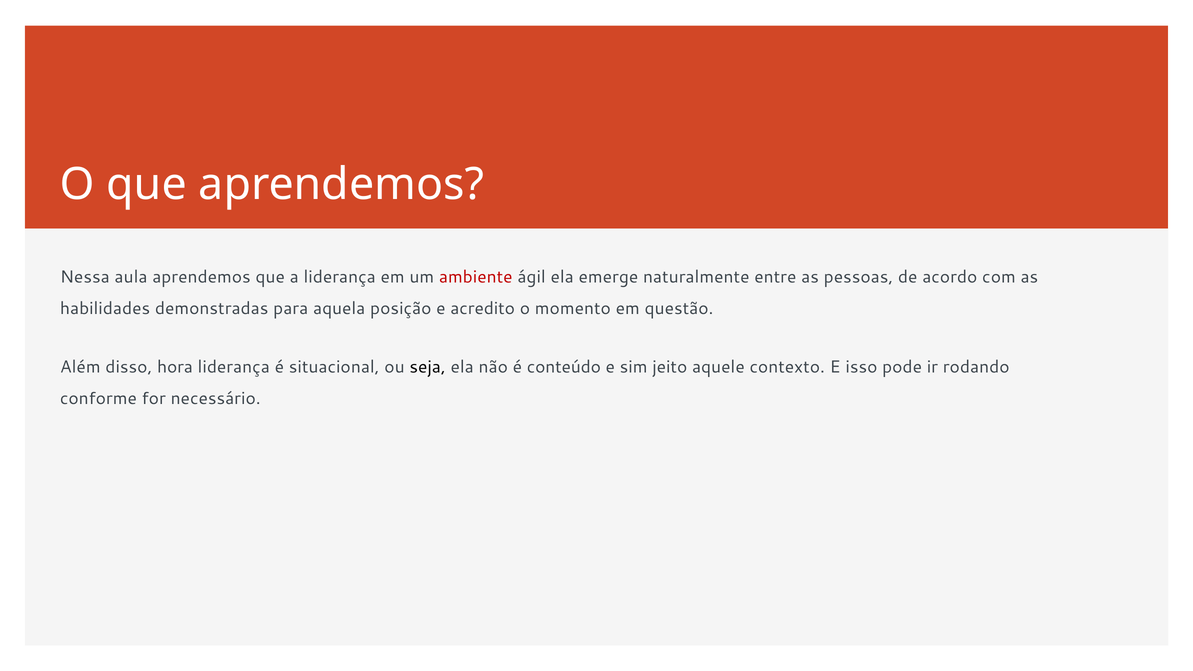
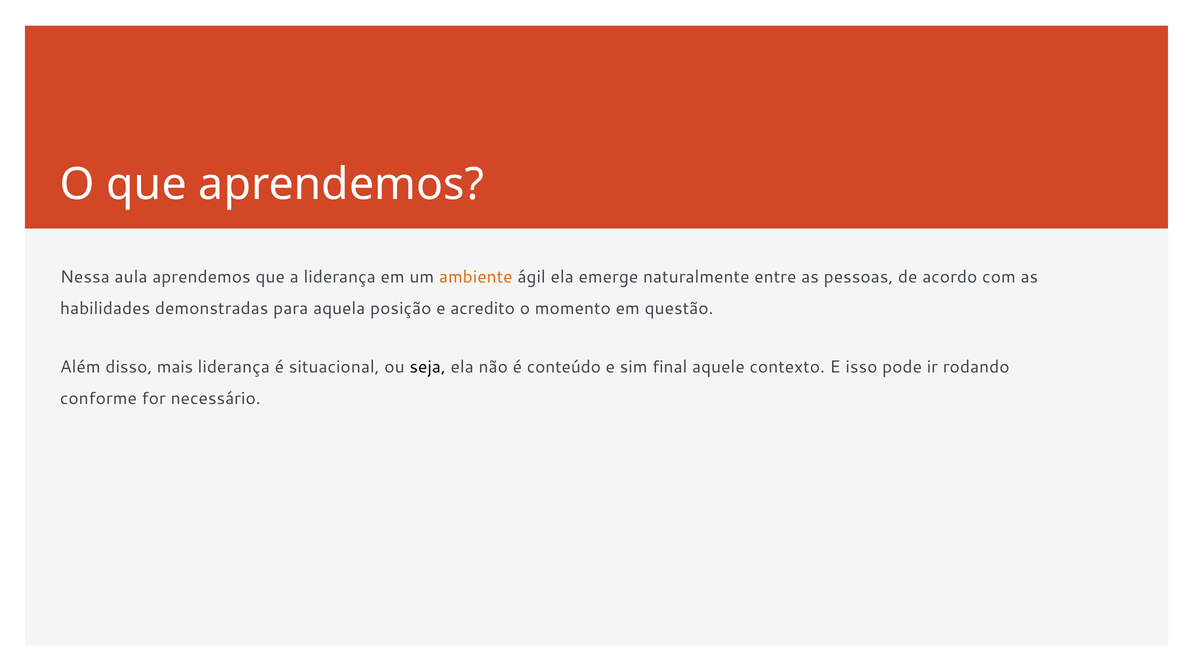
ambiente colour: red -> orange (476, 277)
hora: hora -> mais (175, 367)
jeito: jeito -> final (670, 367)
